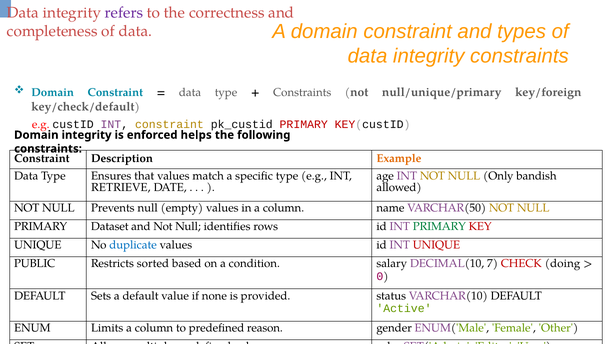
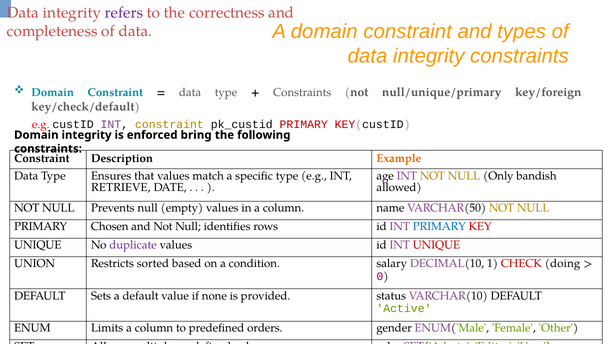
helps: helps -> bring (196, 135)
Dataset: Dataset -> Chosen (110, 227)
PRIMARY colour: green -> blue (439, 227)
duplicate colour: blue -> purple (133, 245)
PUBLIC: PUBLIC -> UNION (35, 264)
7: 7 -> 1 (493, 264)
reason: reason -> orders (265, 328)
